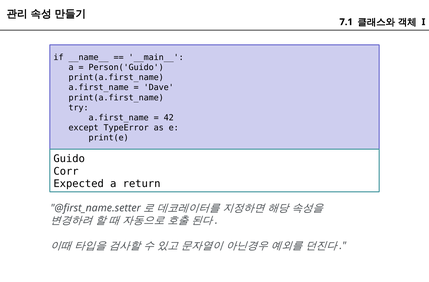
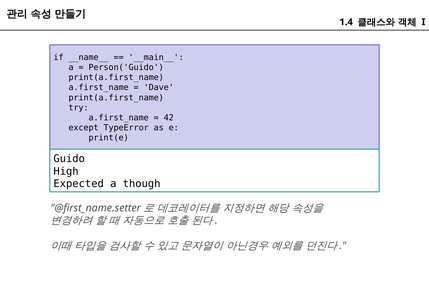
7.1: 7.1 -> 1.4 (346, 22)
Corr: Corr -> High (66, 171)
return: return -> though (142, 184)
